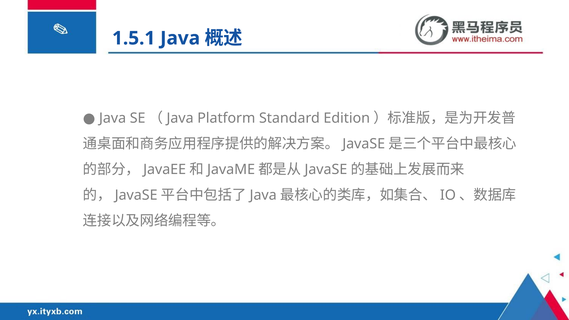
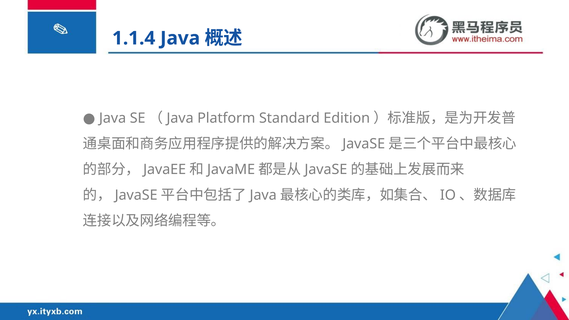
1.5.1: 1.5.1 -> 1.1.4 (134, 38)
